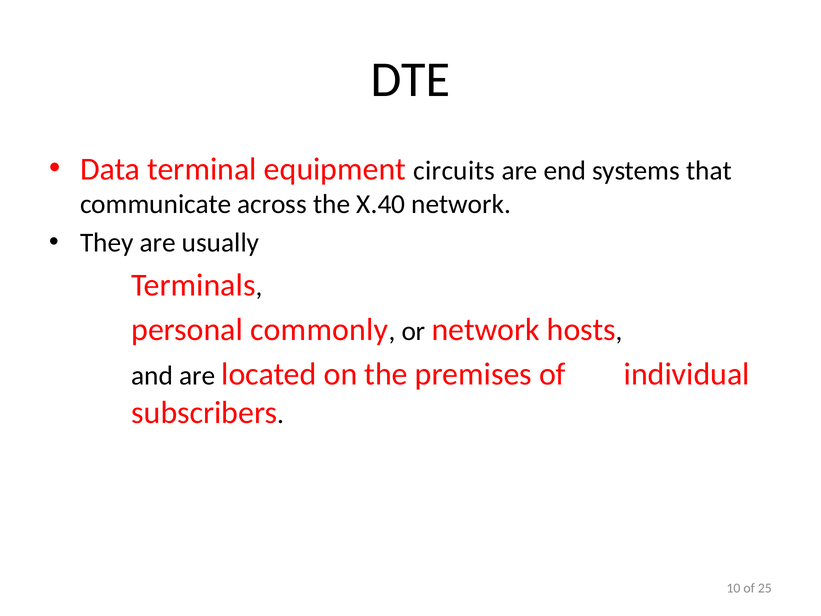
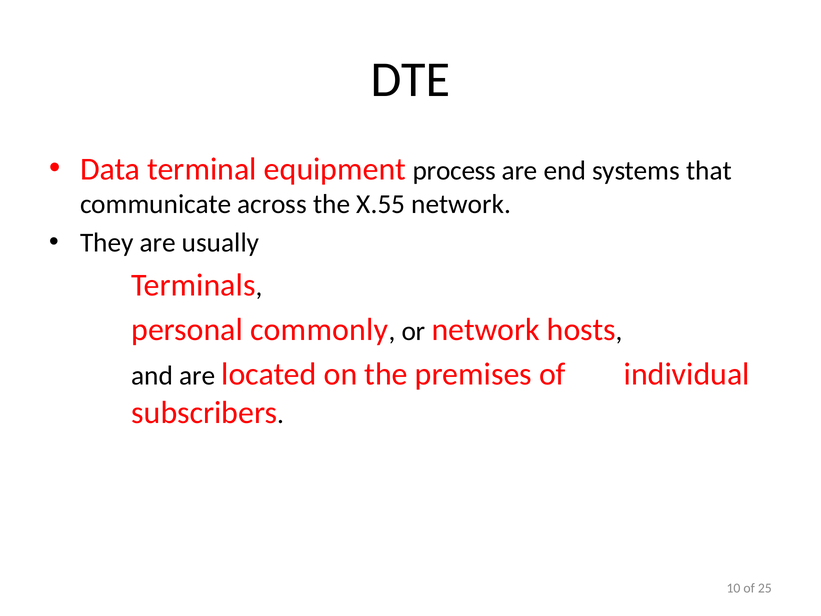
circuits: circuits -> process (454, 171)
X.40: X.40 -> X.55 (381, 204)
